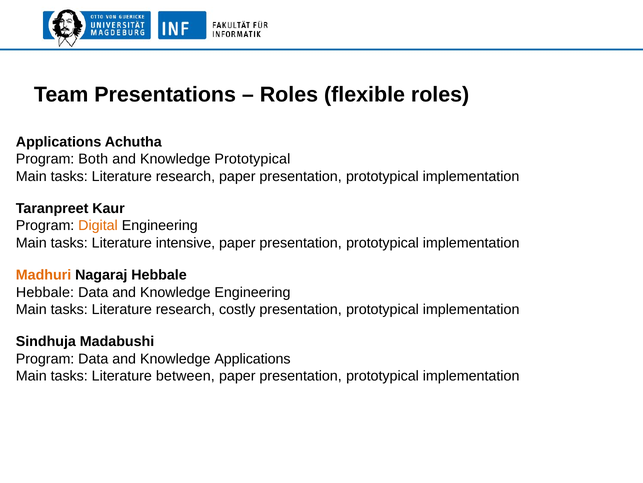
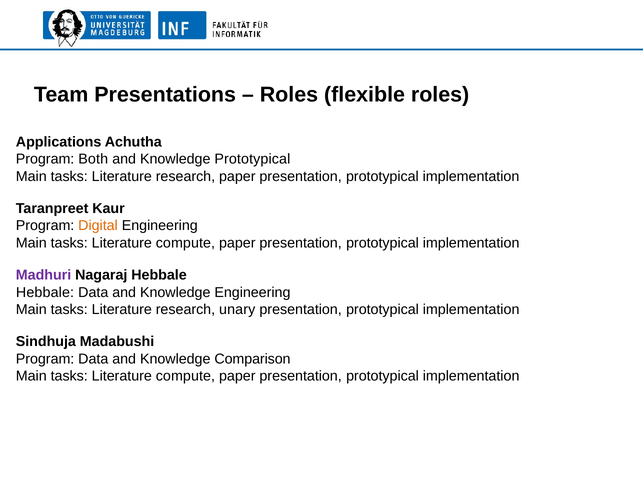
intensive: intensive -> compute (185, 243)
Madhuri colour: orange -> purple (44, 275)
costly: costly -> unary (237, 309)
Knowledge Applications: Applications -> Comparison (252, 358)
between: between -> compute (185, 375)
